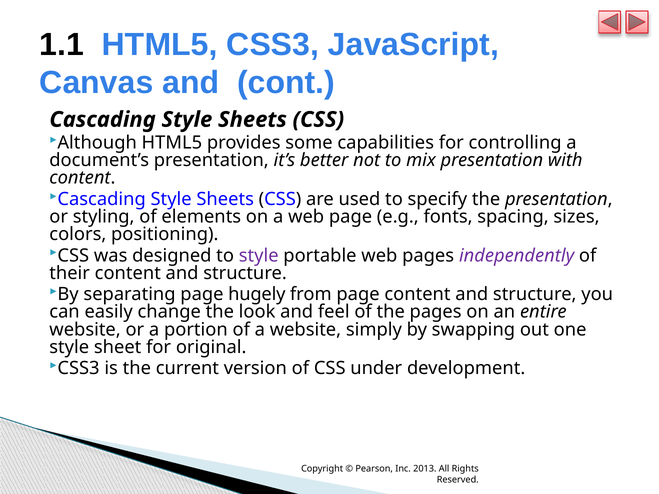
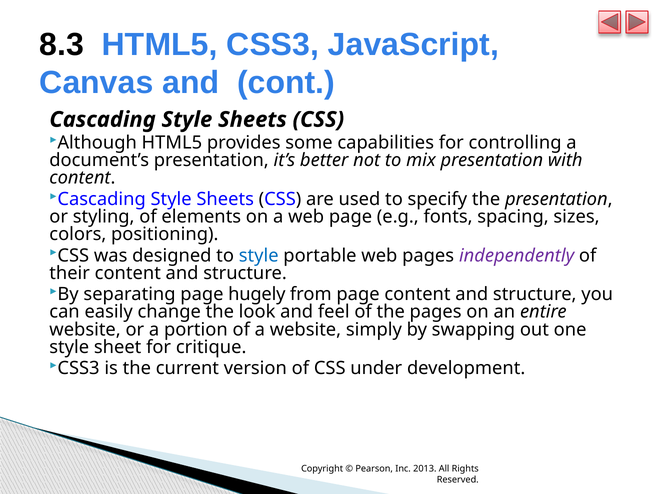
1.1: 1.1 -> 8.3 (62, 44)
style colour: purple -> blue (259, 256)
original: original -> critique (211, 347)
